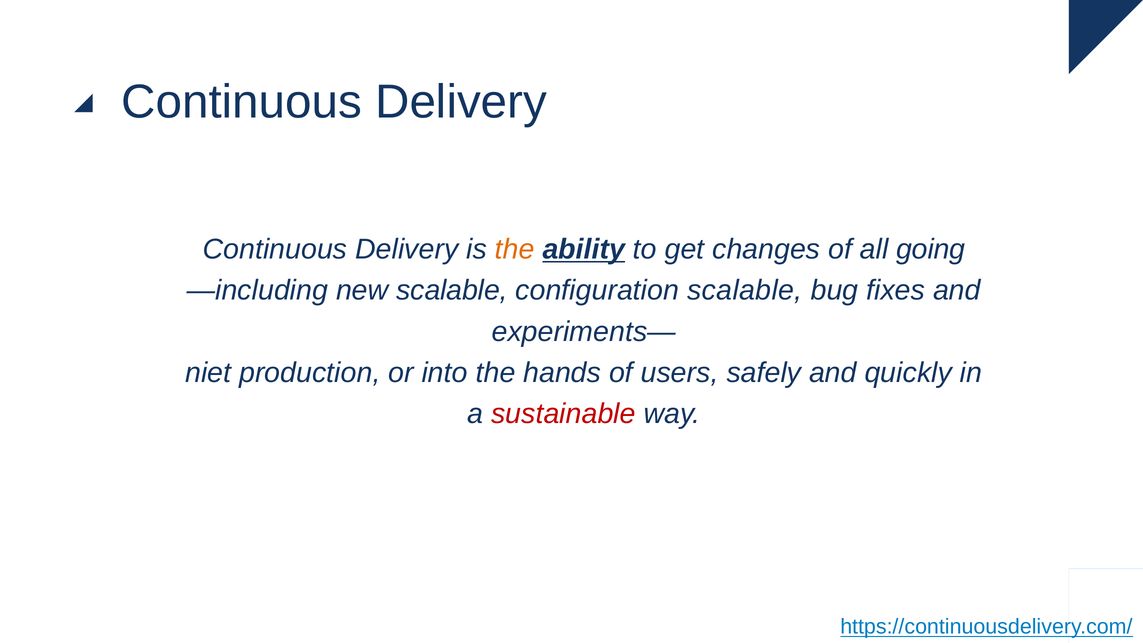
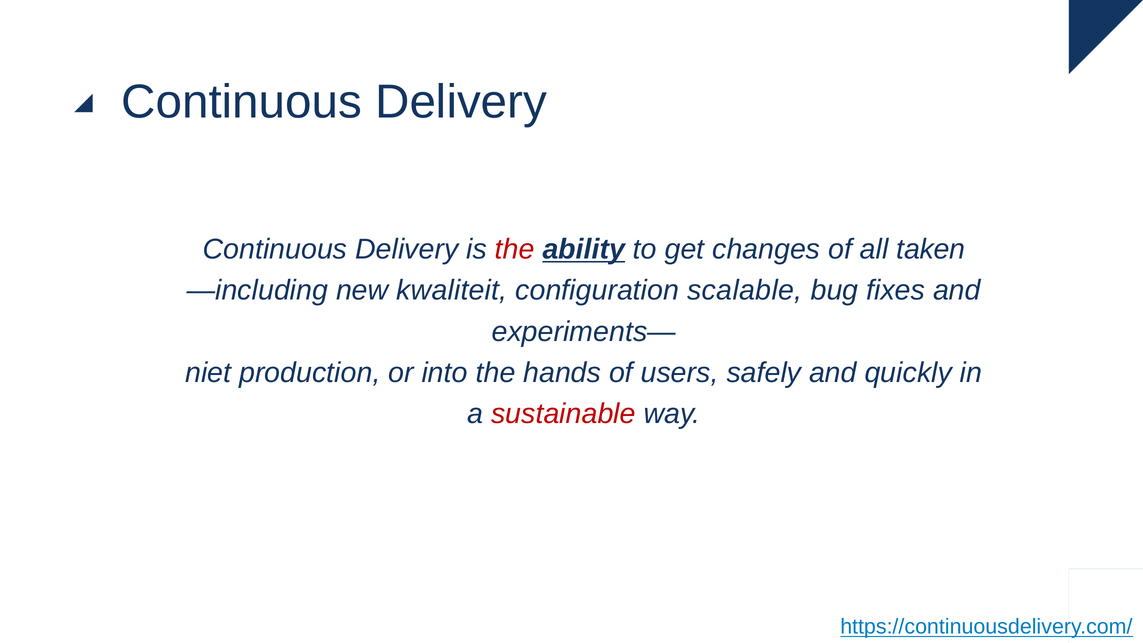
the colour: orange -> red (515, 249)
going: going -> taken (931, 249)
new scalable: scalable -> kwaliteit (452, 290)
